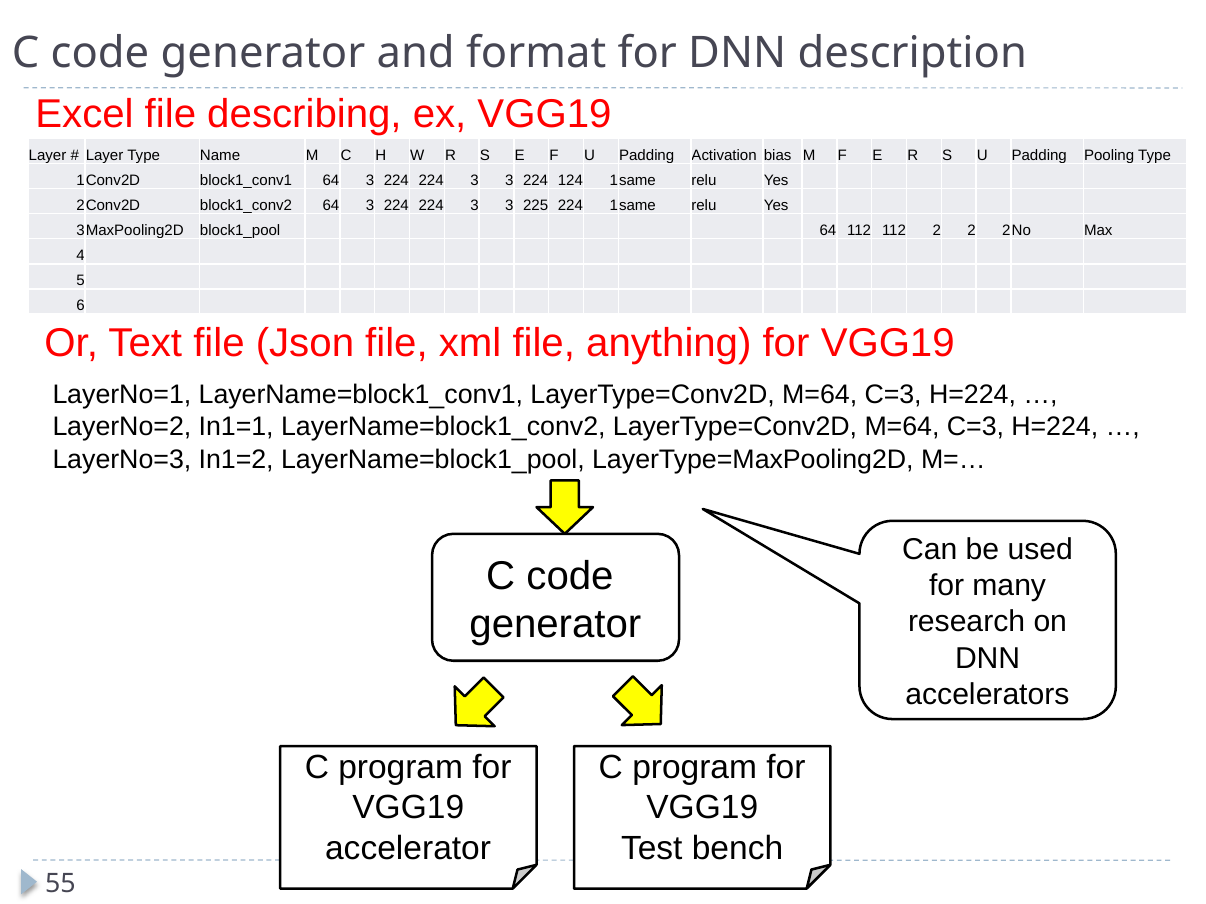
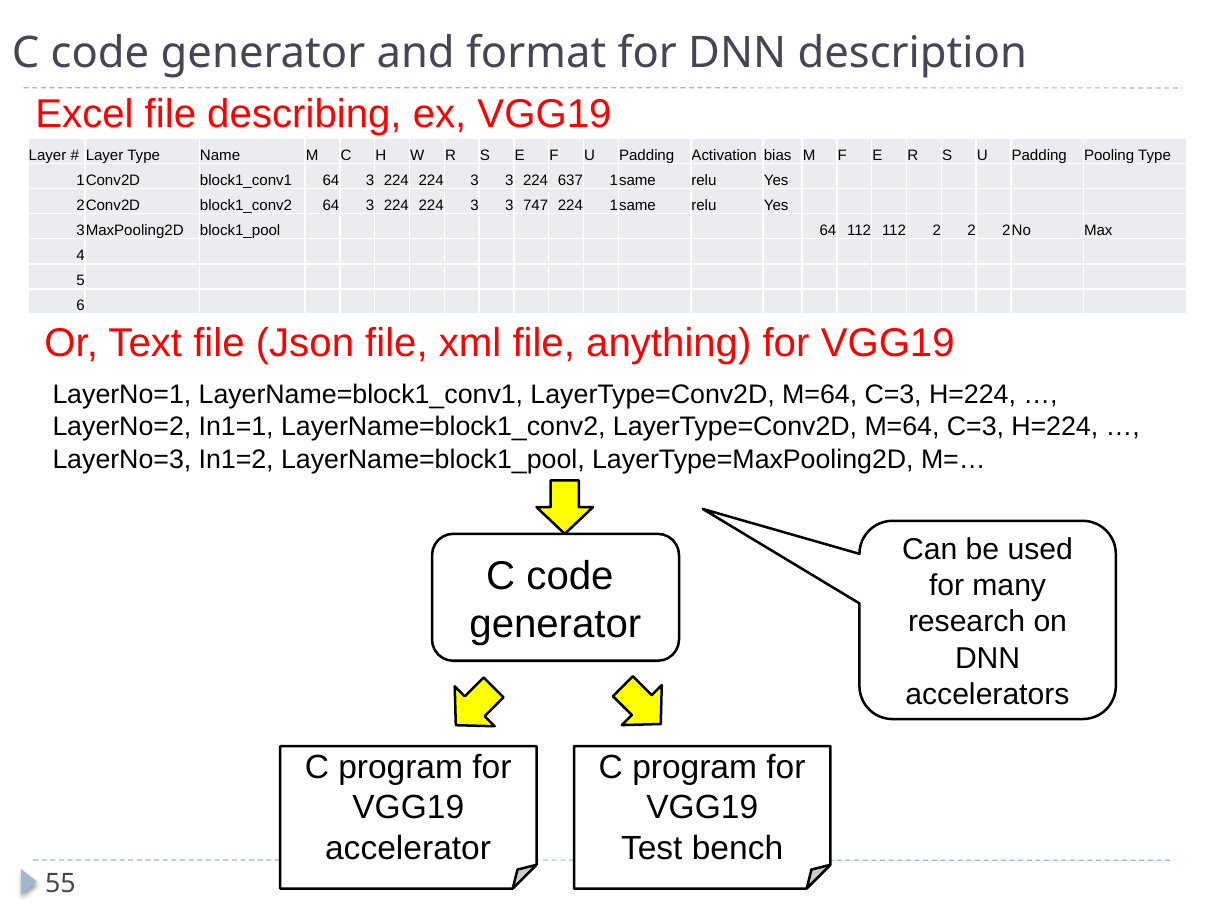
124: 124 -> 637 (570, 181)
225: 225 -> 747 (536, 206)
